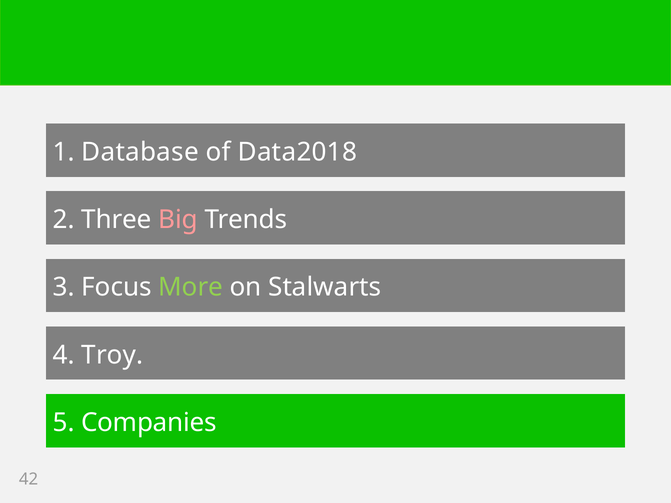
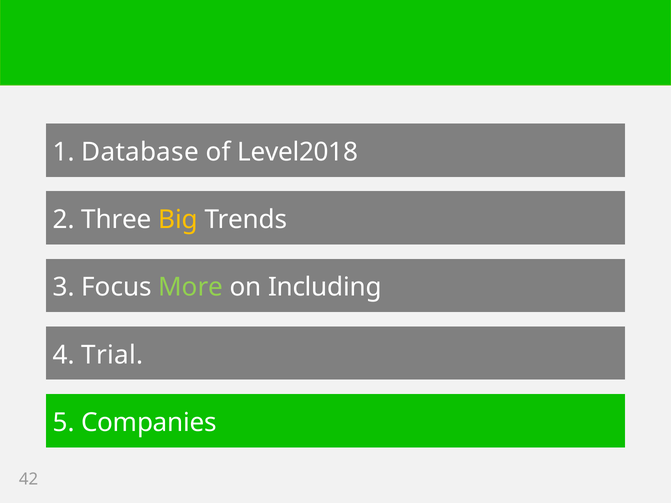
Data2018: Data2018 -> Level2018 (298, 152)
Big colour: pink -> yellow (178, 220)
Stalwarts: Stalwarts -> Including (325, 287)
Troy: Troy -> Trial (112, 355)
